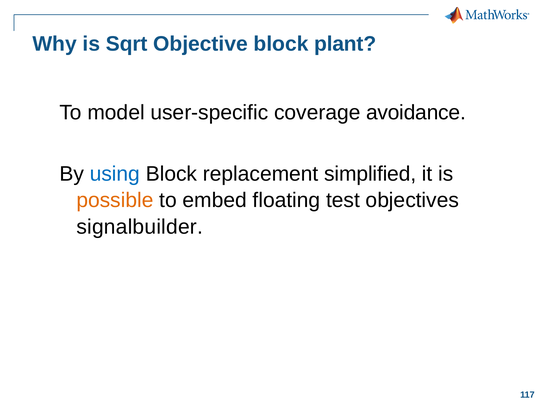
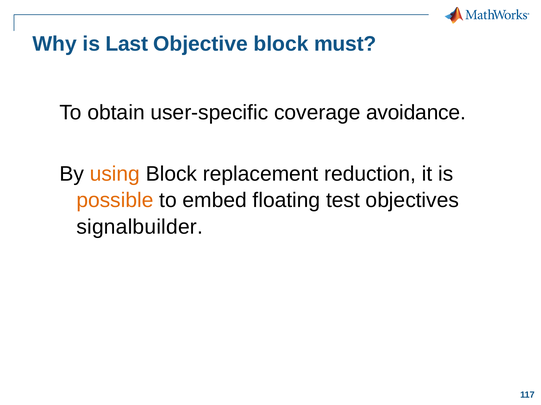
Sqrt: Sqrt -> Last (127, 44)
plant: plant -> must (345, 44)
model: model -> obtain (116, 113)
using colour: blue -> orange (115, 174)
simplified: simplified -> reduction (370, 174)
